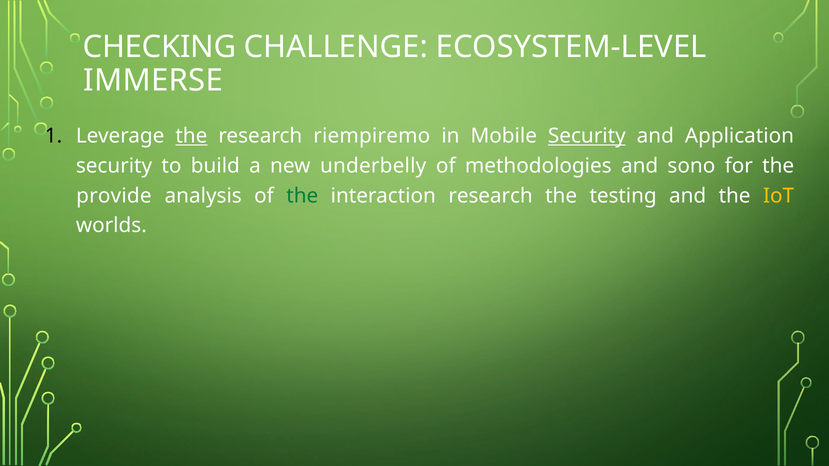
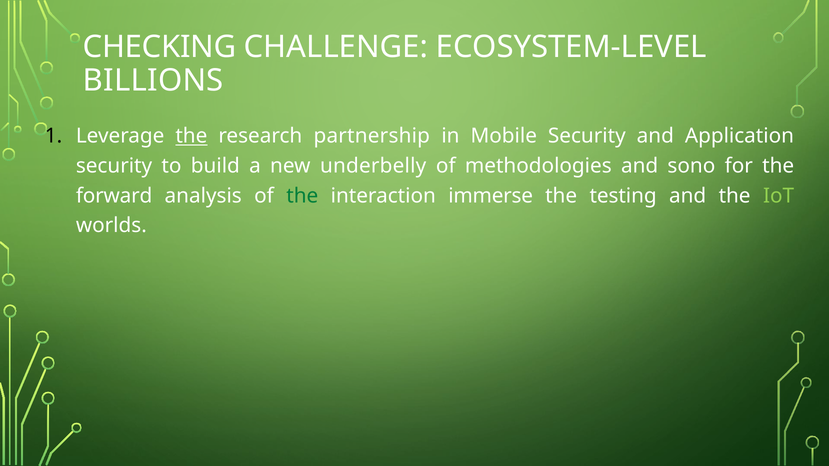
IMMERSE: IMMERSE -> BILLIONS (153, 81)
riempiremo: riempiremo -> partnership (372, 136)
Security underline: present -> none (587, 136)
provide: provide -> forward (114, 196)
interaction research: research -> immerse (491, 196)
IoT colour: yellow -> light green (779, 196)
